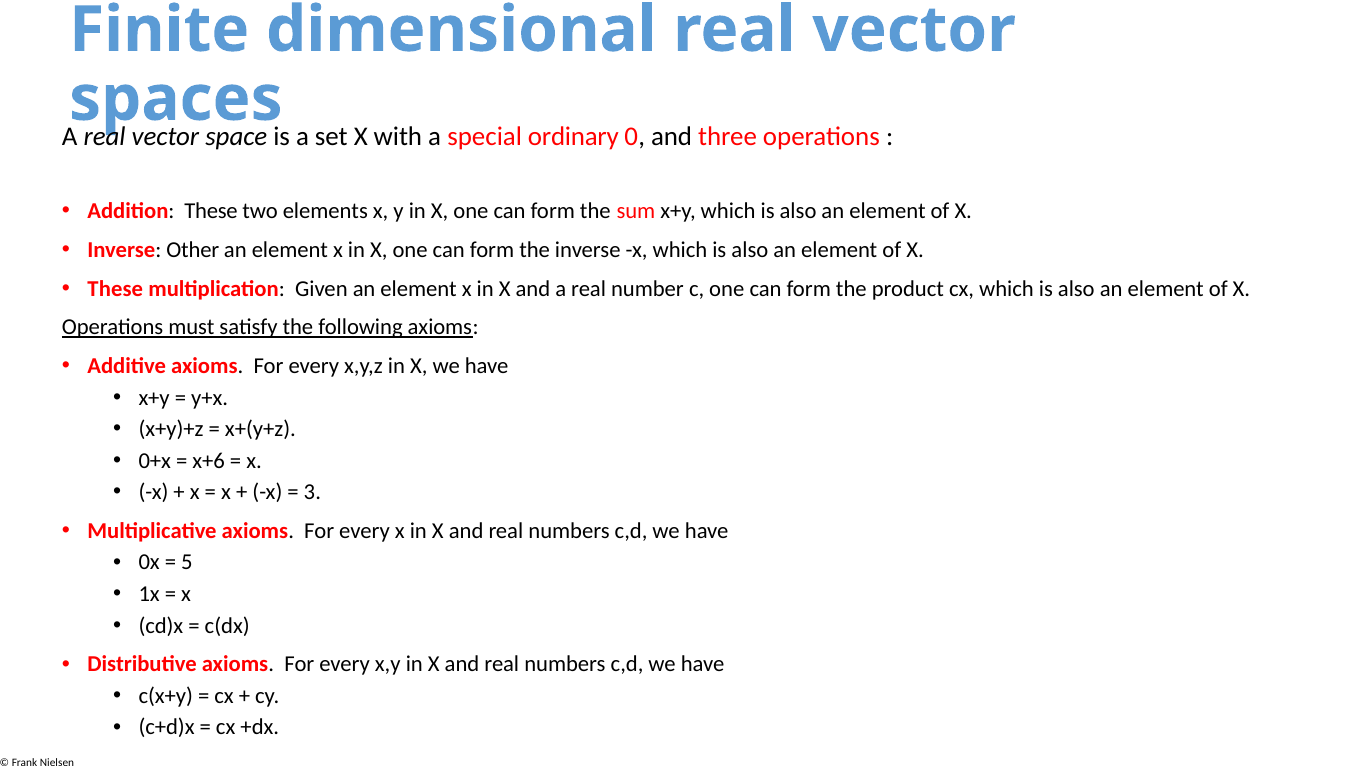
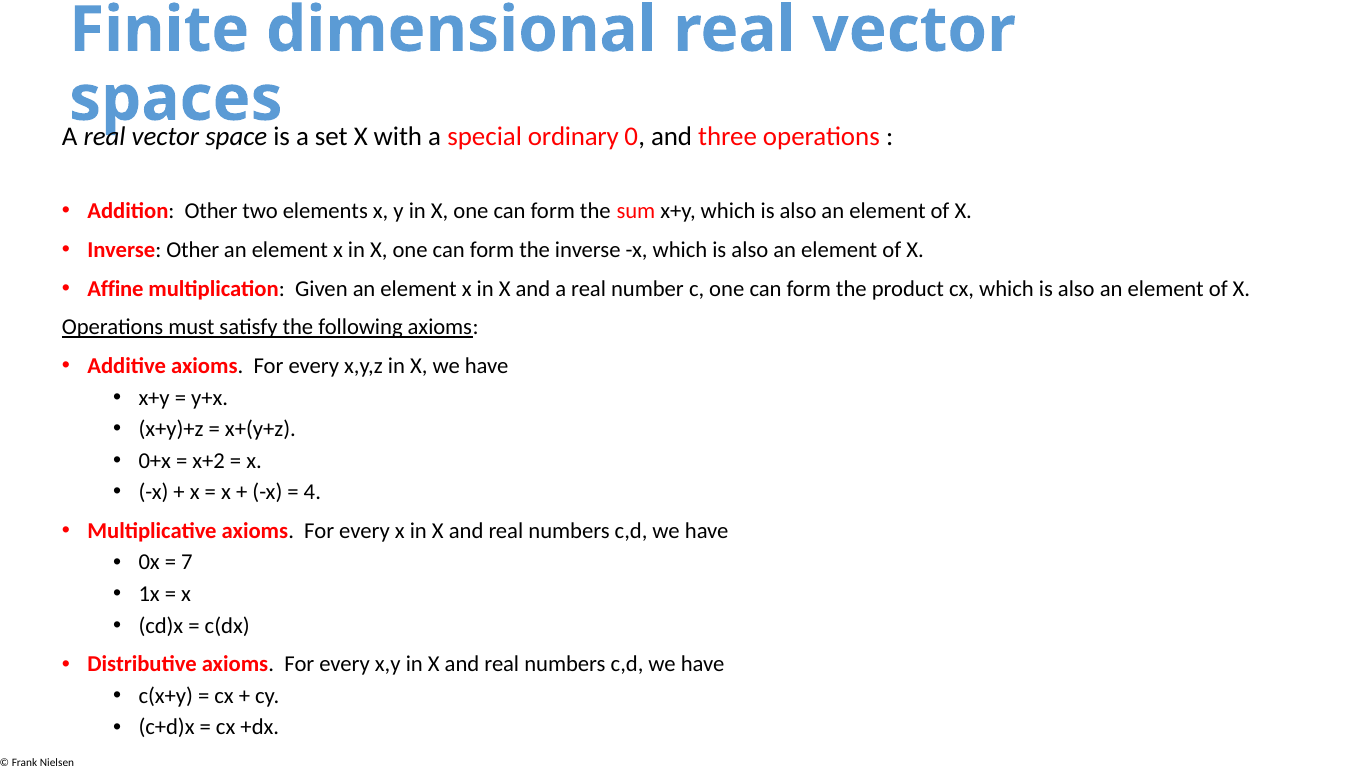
Addition These: These -> Other (211, 211)
These: These -> Affine (115, 288)
x+6: x+6 -> x+2 (209, 460)
3: 3 -> 4 (312, 492)
5: 5 -> 7 (187, 562)
